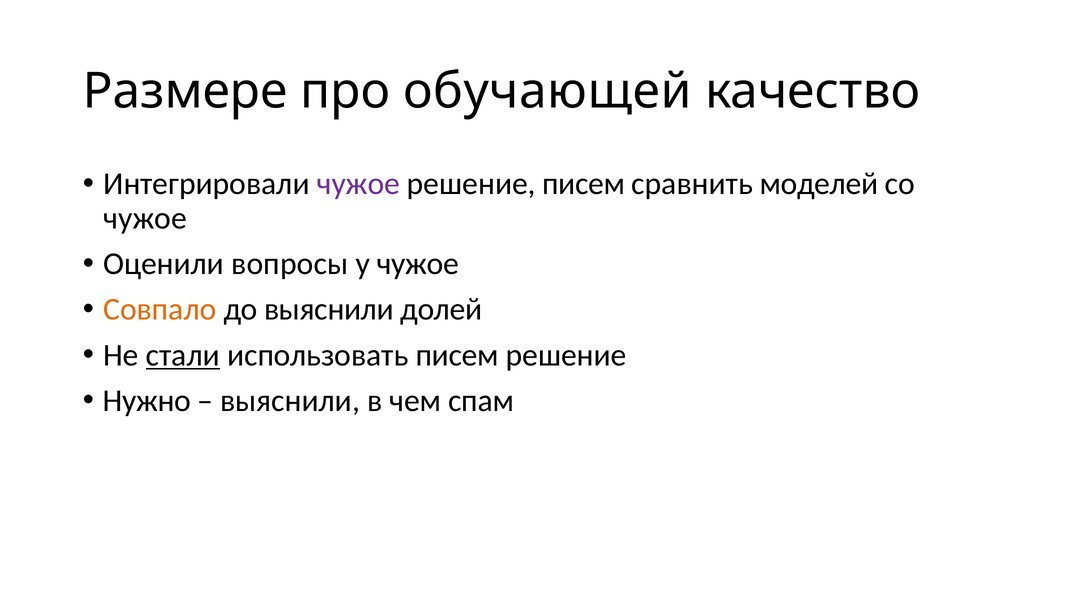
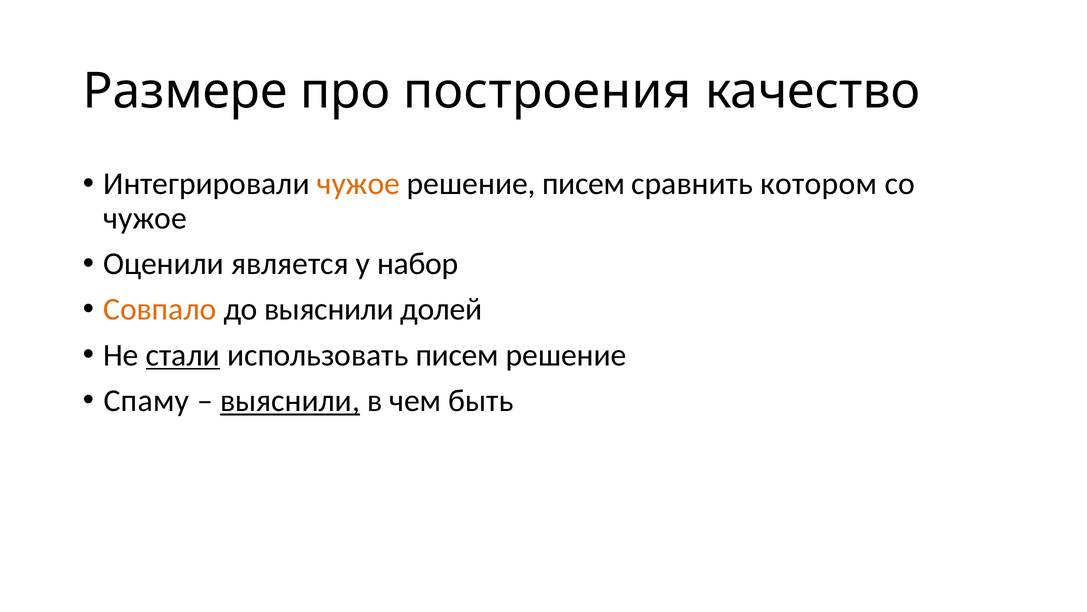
обучающей: обучающей -> построения (547, 91)
чужое colour: purple -> orange (358, 184)
моделей: моделей -> котором (819, 184)
вопросы: вопросы -> является (290, 264)
у чужое: чужое -> набор (418, 264)
Нужно: Нужно -> Спаму (147, 400)
выяснили underline: none -> present (290, 400)
спам: спам -> быть (481, 400)
